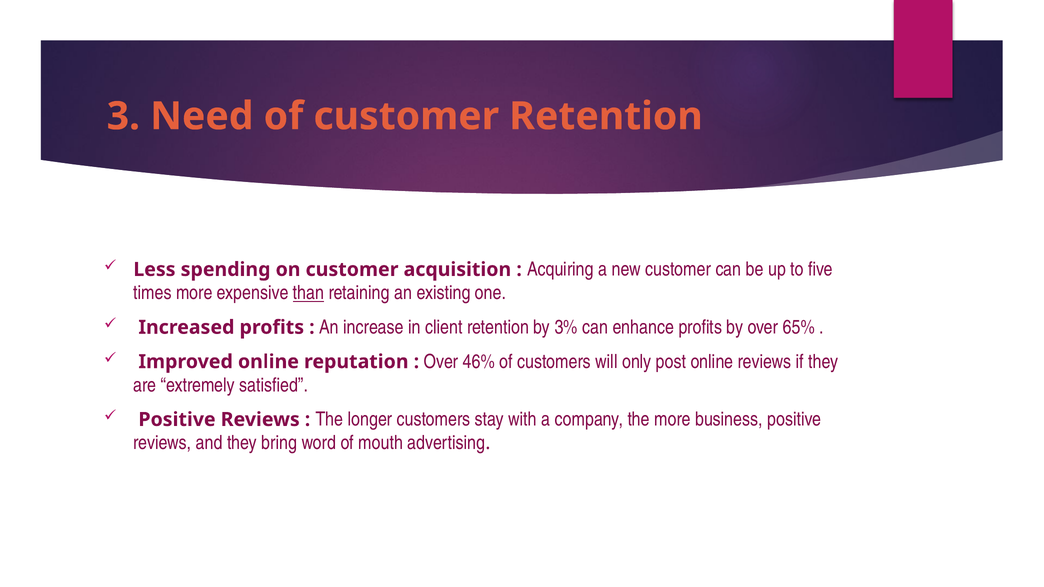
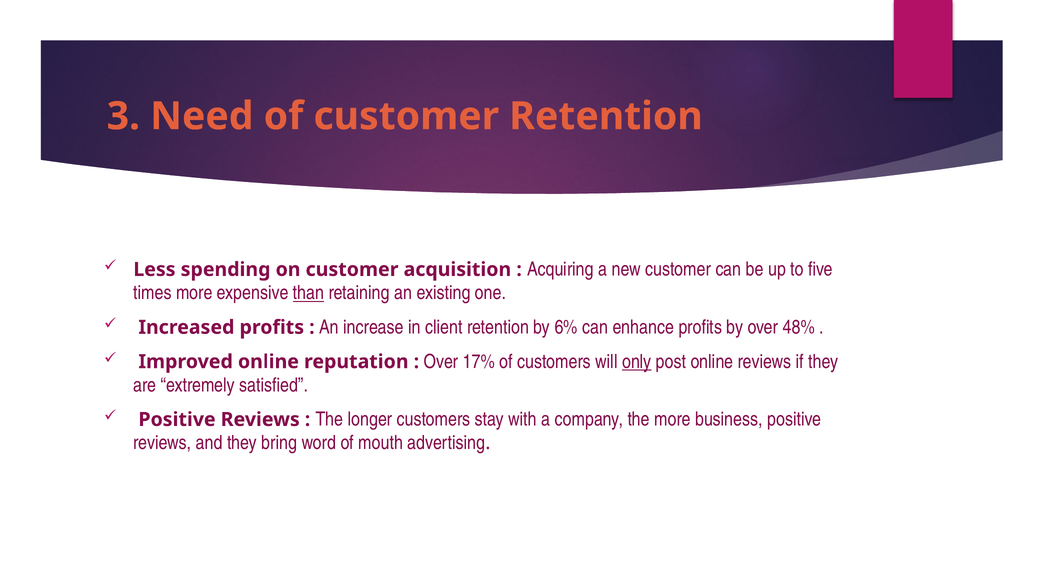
3%: 3% -> 6% (566, 327)
65%: 65% -> 48% (799, 327)
46%: 46% -> 17% (479, 362)
only underline: none -> present (637, 362)
